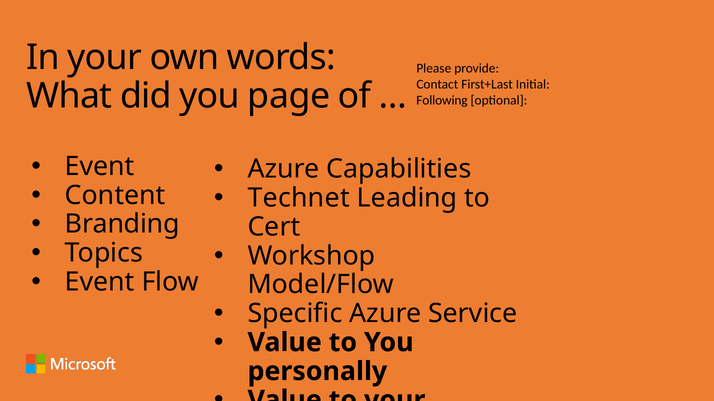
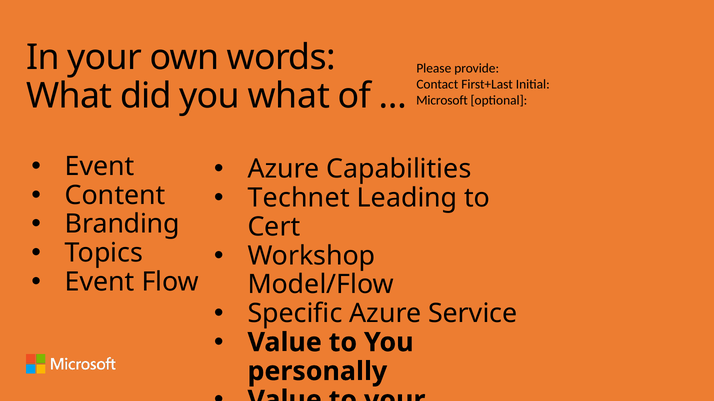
you page: page -> what (289, 96)
Following: Following -> Microsoft (442, 101)
